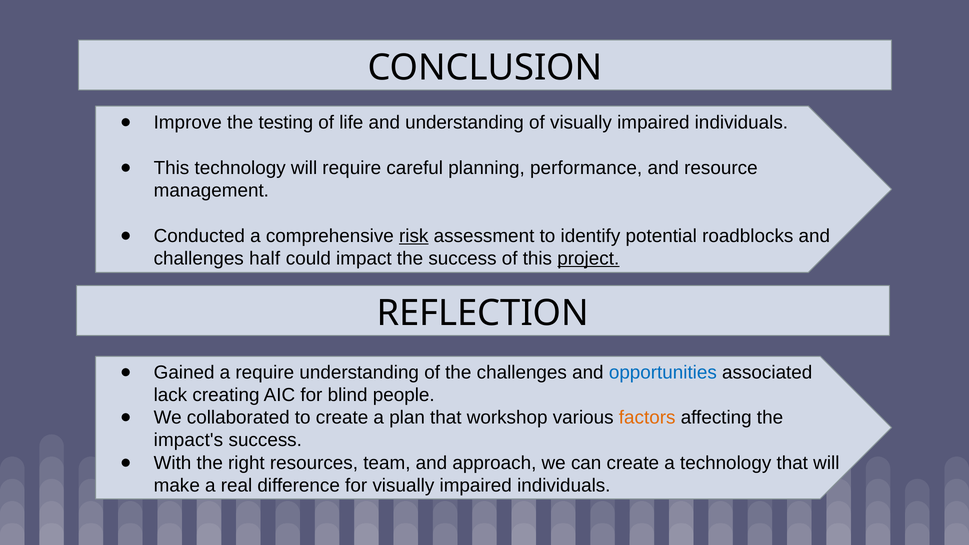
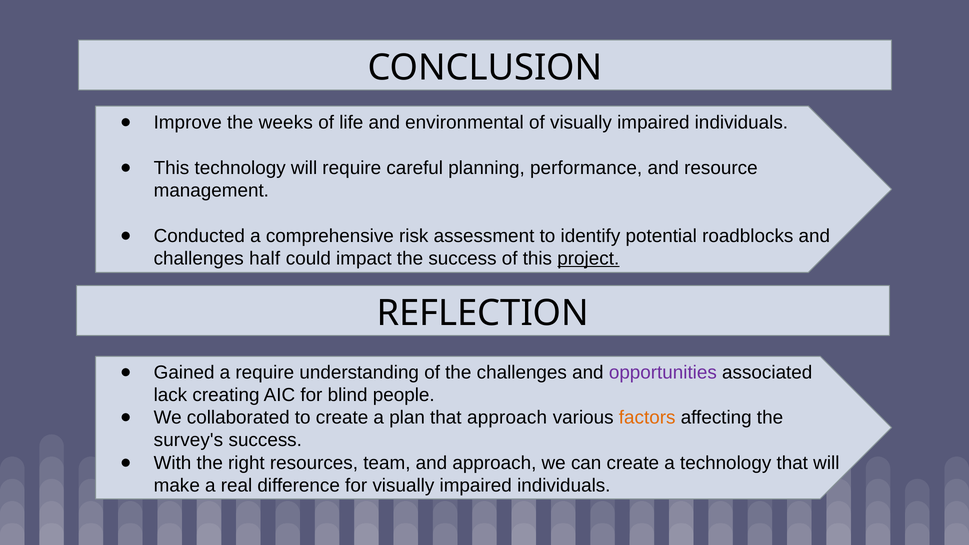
testing: testing -> weeks (286, 123)
and understanding: understanding -> environmental (464, 123)
risk underline: present -> none (414, 236)
opportunities colour: blue -> purple (663, 372)
that workshop: workshop -> approach (507, 418)
impact's: impact's -> survey's (188, 440)
